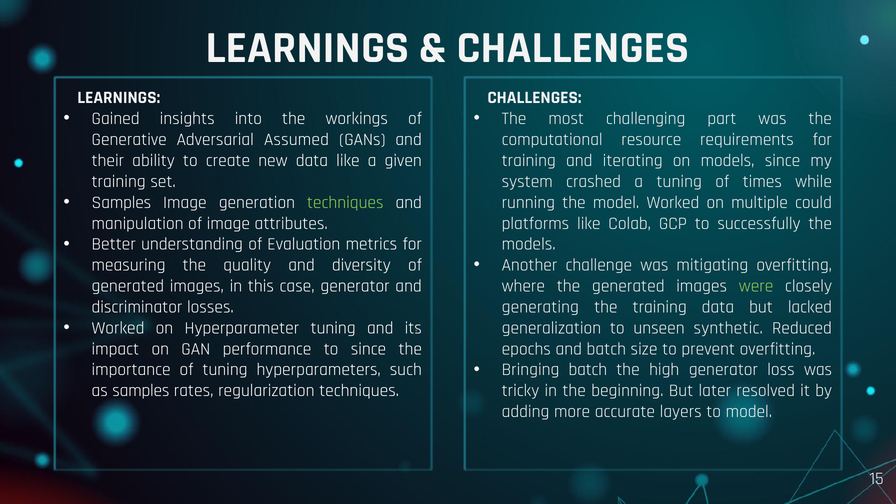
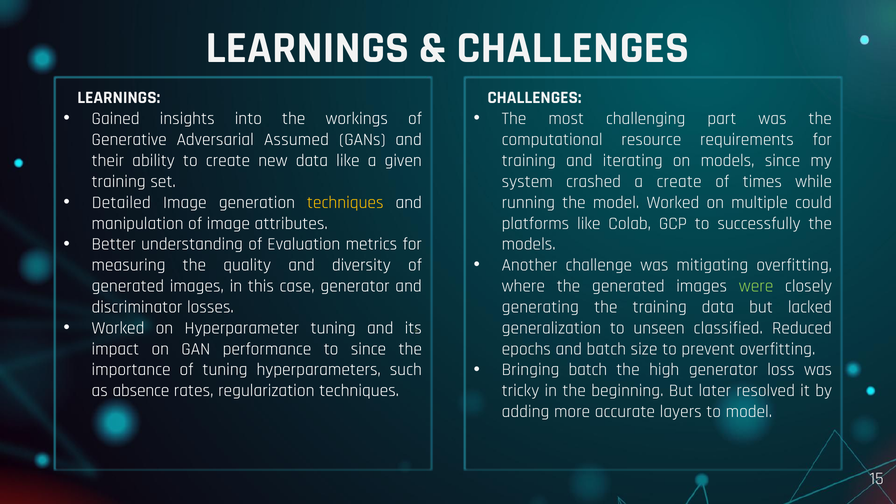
a tuning: tuning -> create (679, 181)
Samples: Samples -> Detailed (121, 202)
techniques colour: light green -> yellow (345, 202)
synthetic: synthetic -> classified (728, 328)
as samples: samples -> absence (141, 391)
